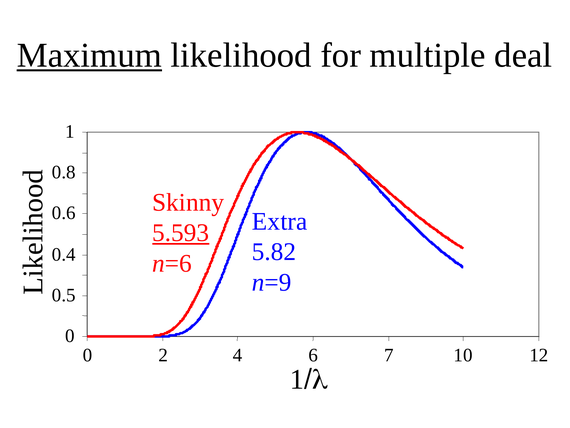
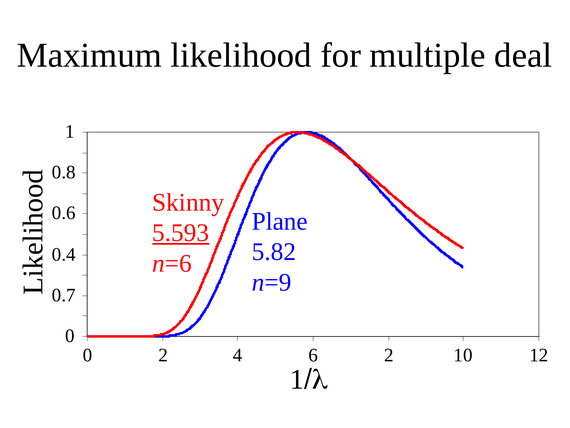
Maximum underline: present -> none (89, 55)
Extra: Extra -> Plane (280, 221)
0.5: 0.5 -> 0.7 (64, 295)
6 7: 7 -> 2 (389, 355)
